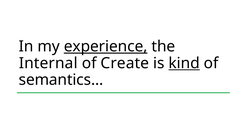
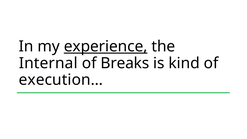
Create: Create -> Breaks (125, 63)
kind underline: present -> none (184, 63)
semantics…: semantics… -> execution… (61, 80)
